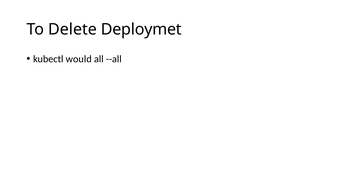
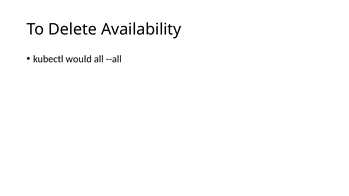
Deploymet: Deploymet -> Availability (141, 29)
